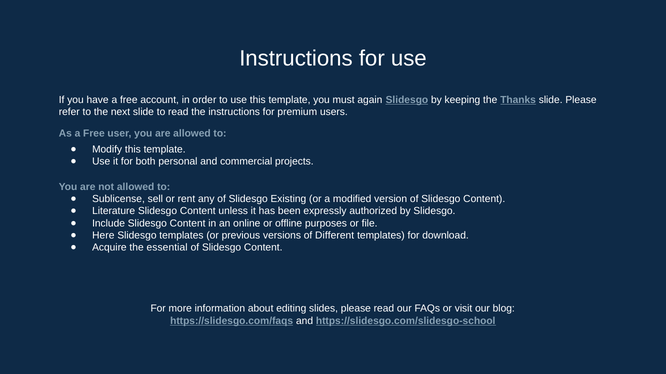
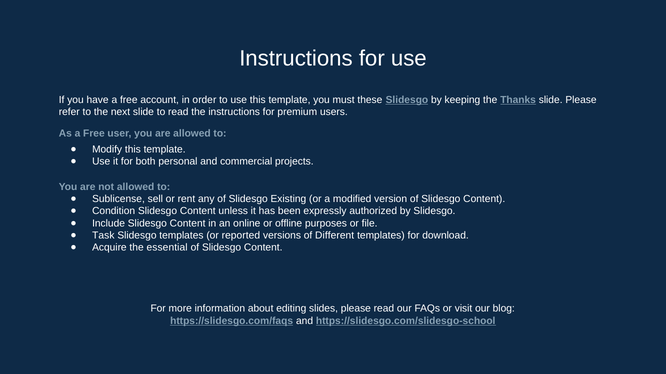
again: again -> these (370, 100)
Literature: Literature -> Condition (114, 211)
Here: Here -> Task (103, 236)
previous: previous -> reported (241, 236)
